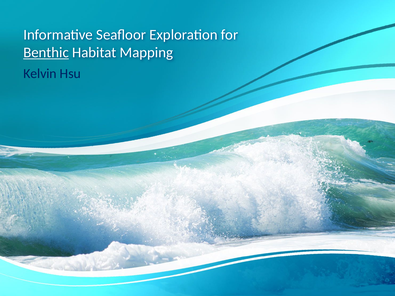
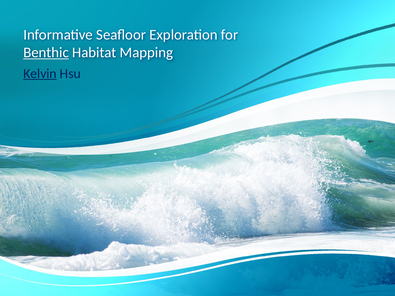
Kelvin underline: none -> present (40, 74)
